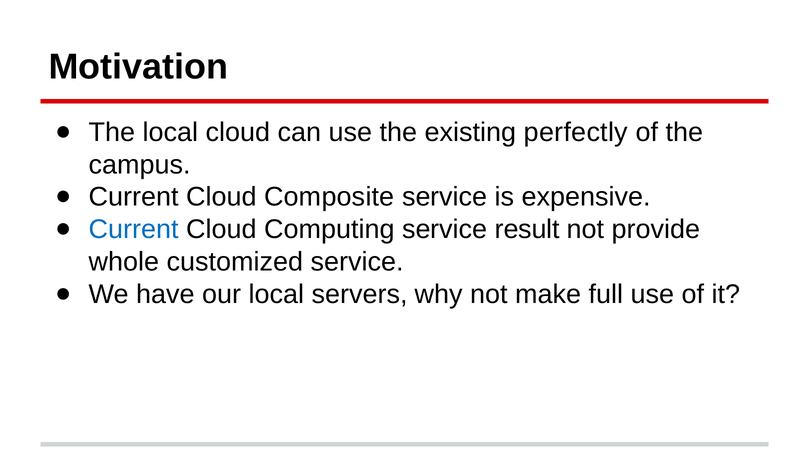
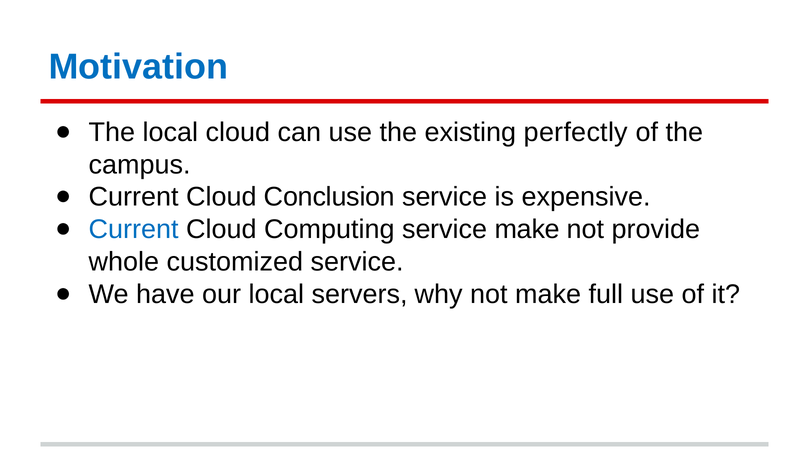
Motivation colour: black -> blue (138, 67)
Composite: Composite -> Conclusion (329, 197)
service result: result -> make (527, 229)
